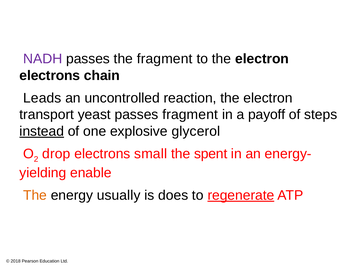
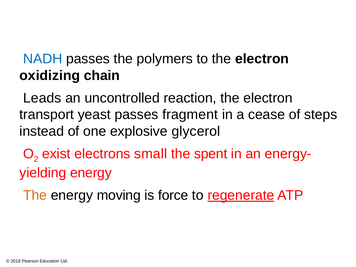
NADH colour: purple -> blue (43, 59)
the fragment: fragment -> polymers (165, 59)
electrons: electrons -> oxidizing (50, 75)
payoff: payoff -> cease (267, 115)
instead underline: present -> none (42, 131)
drop: drop -> exist (56, 154)
enable: enable -> energy (91, 173)
usually: usually -> moving (119, 195)
does: does -> force (173, 195)
